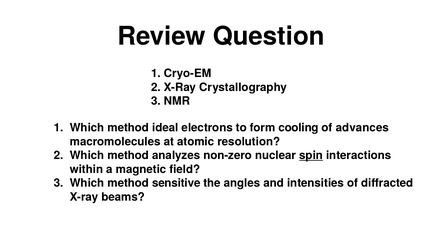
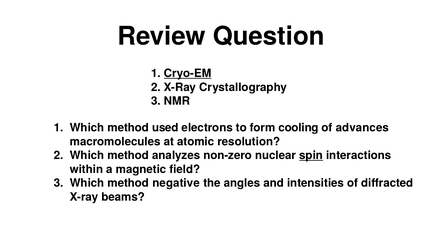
Cryo-EM underline: none -> present (188, 73)
ideal: ideal -> used (165, 128)
sensitive: sensitive -> negative (176, 183)
